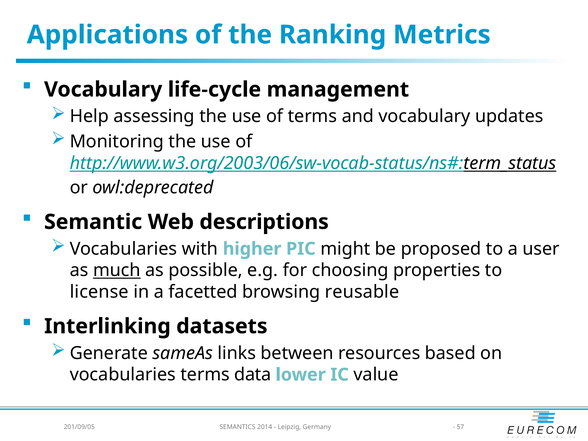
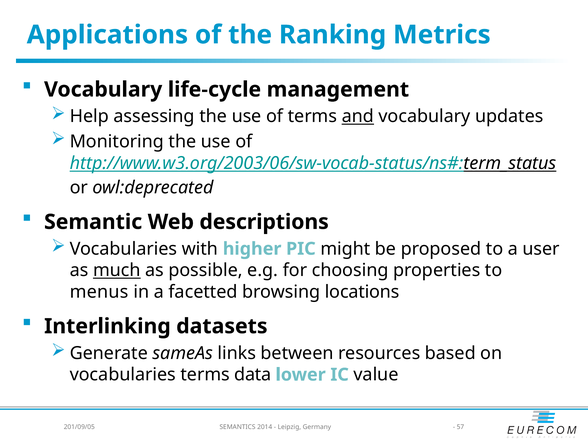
and underline: none -> present (358, 116)
license: license -> menus (99, 292)
reusable: reusable -> locations (362, 292)
